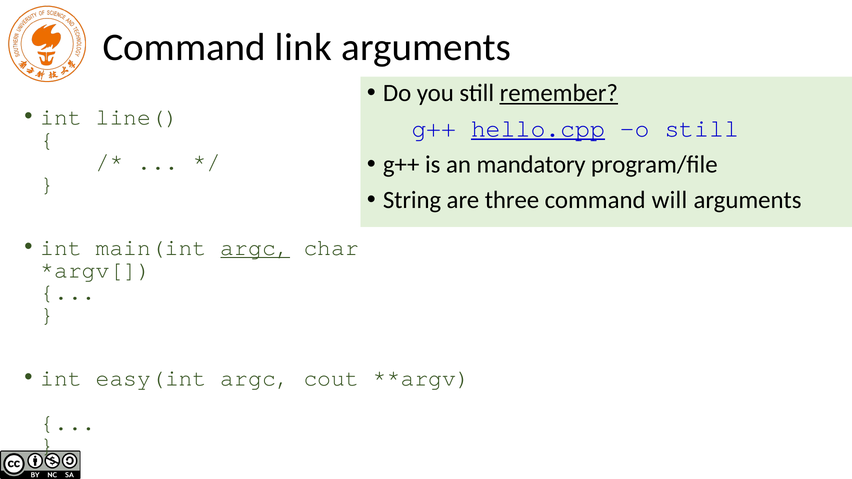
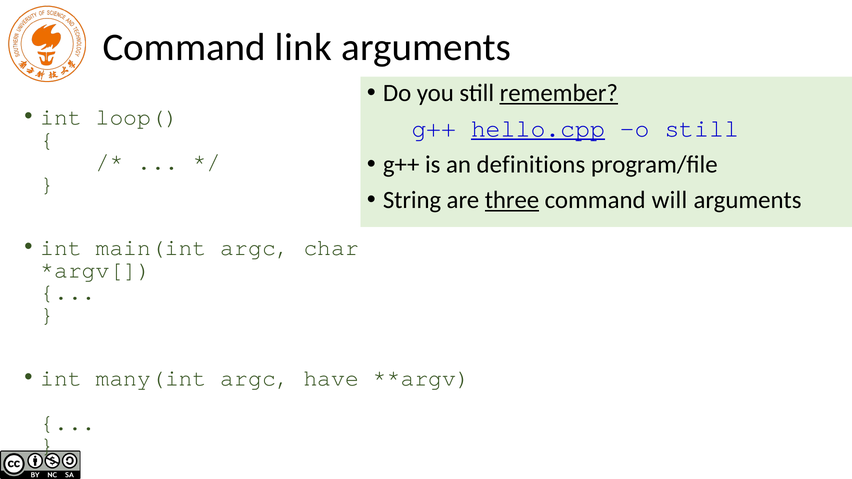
line(: line( -> loop( (137, 117)
mandatory: mandatory -> definitions (531, 164)
three underline: none -> present (512, 200)
argc underline: present -> none (255, 248)
easy(int: easy(int -> many(int (151, 378)
cout: cout -> have (331, 378)
